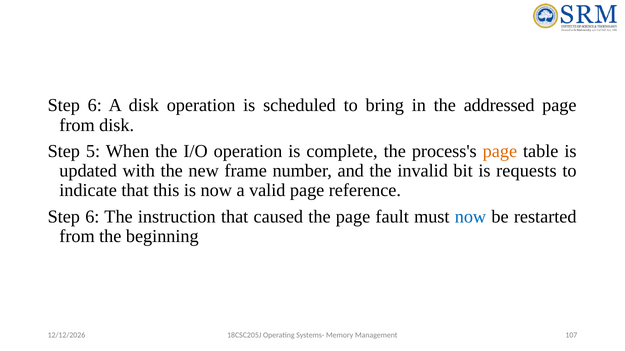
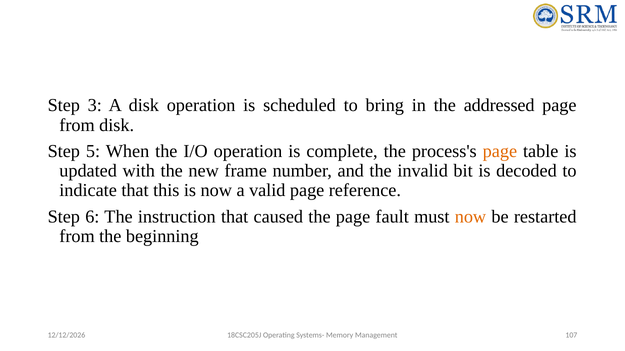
6: 6 -> 3 (95, 106)
requests: requests -> decoded (526, 171)
now colour: blue -> orange (470, 217)
